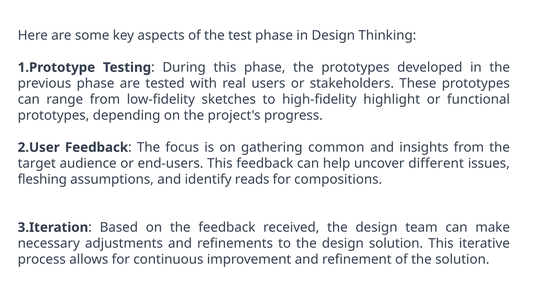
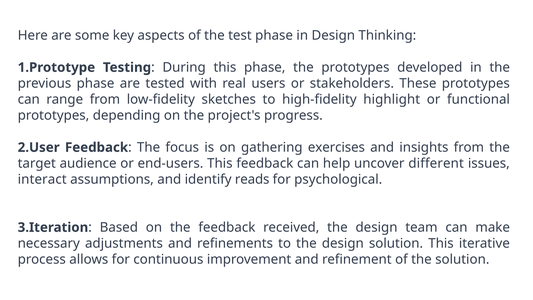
common: common -> exercises (336, 147)
fleshing: fleshing -> interact (42, 179)
compositions: compositions -> psychological (338, 179)
